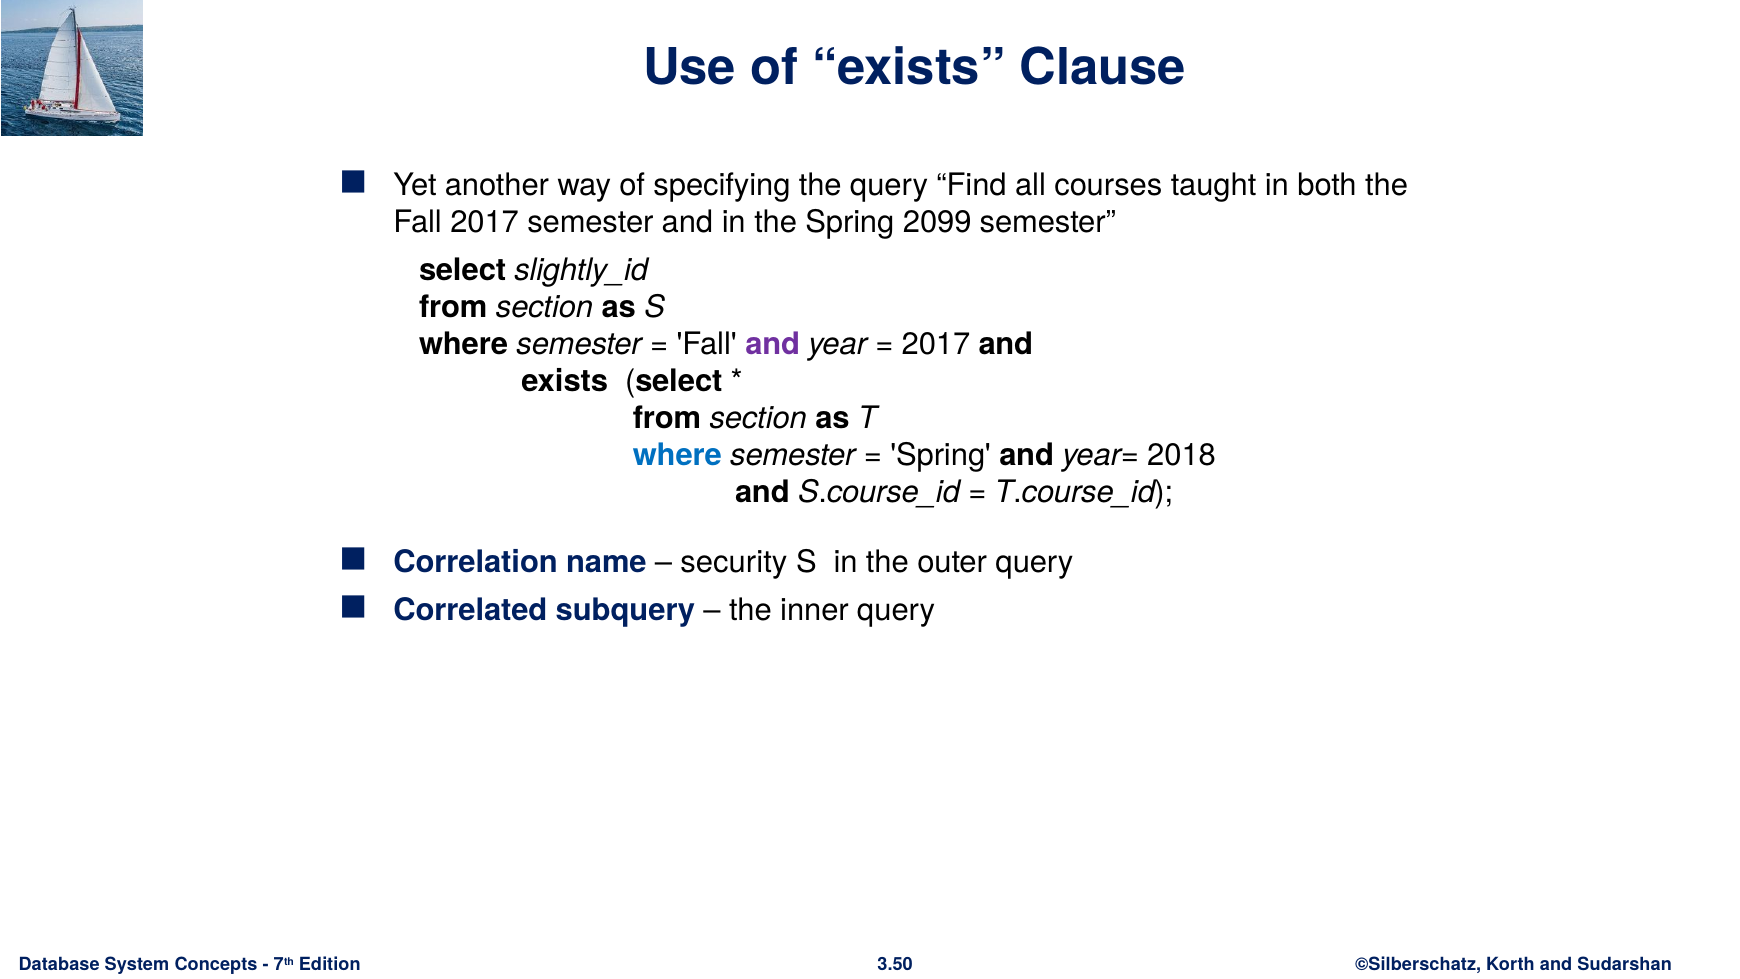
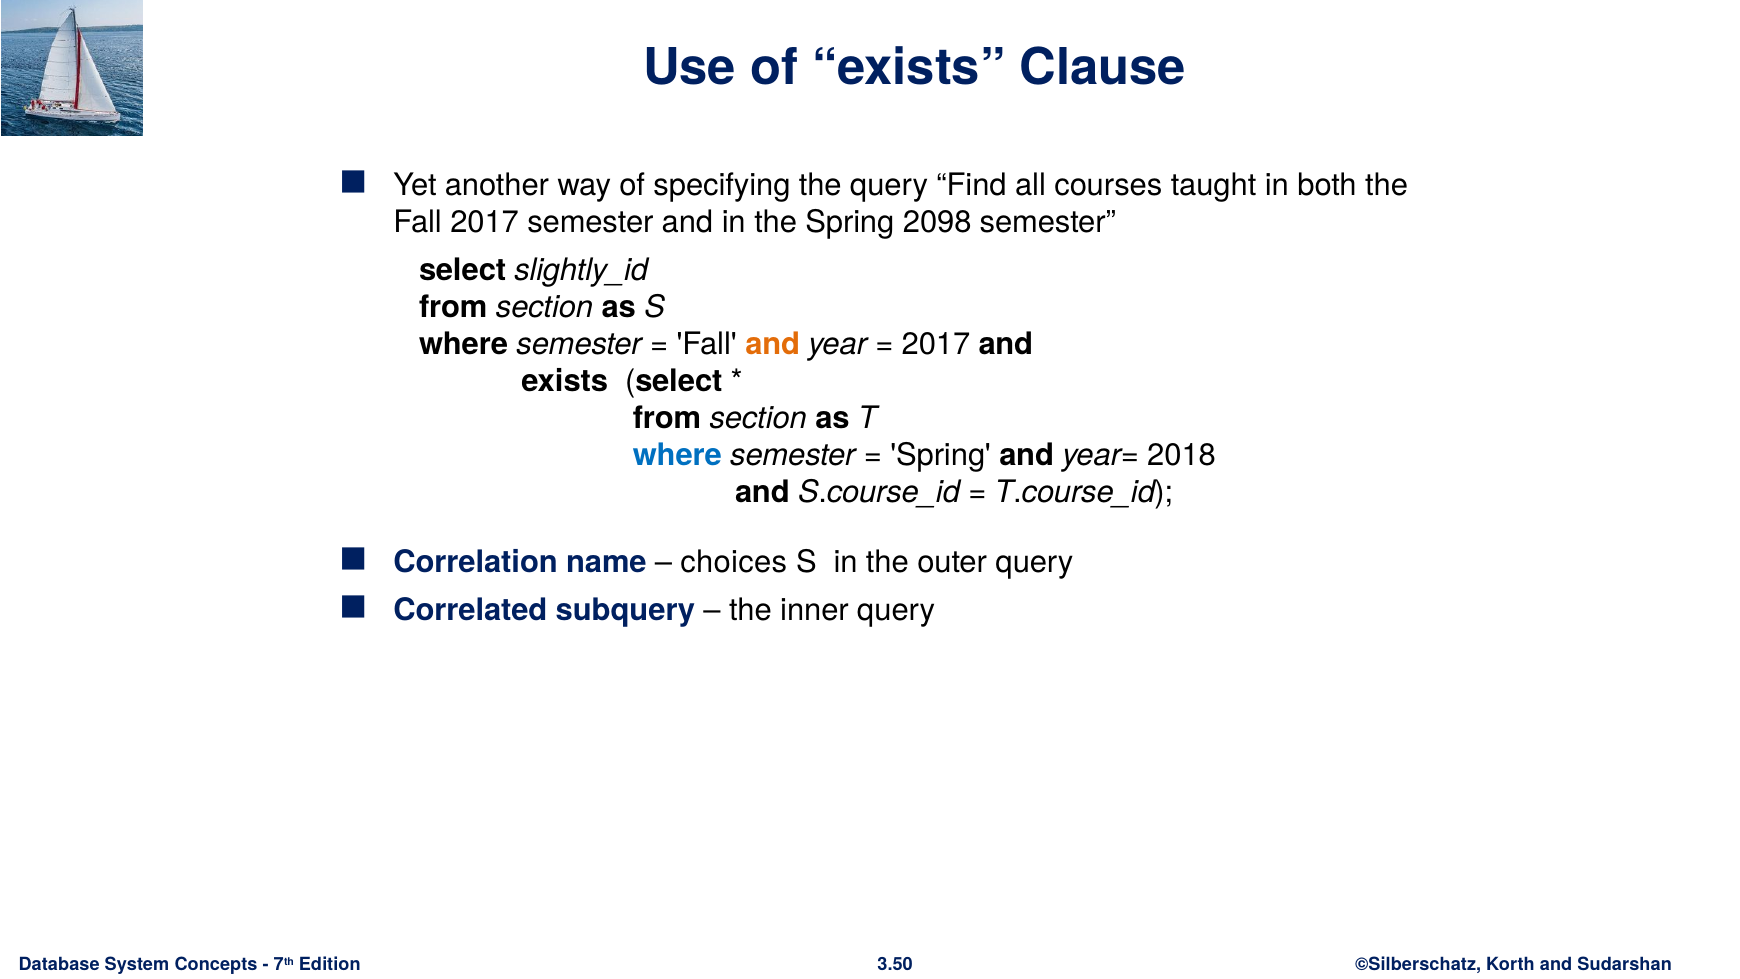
2099: 2099 -> 2098 (937, 222)
and colour: purple -> orange (773, 344)
security: security -> choices (734, 562)
